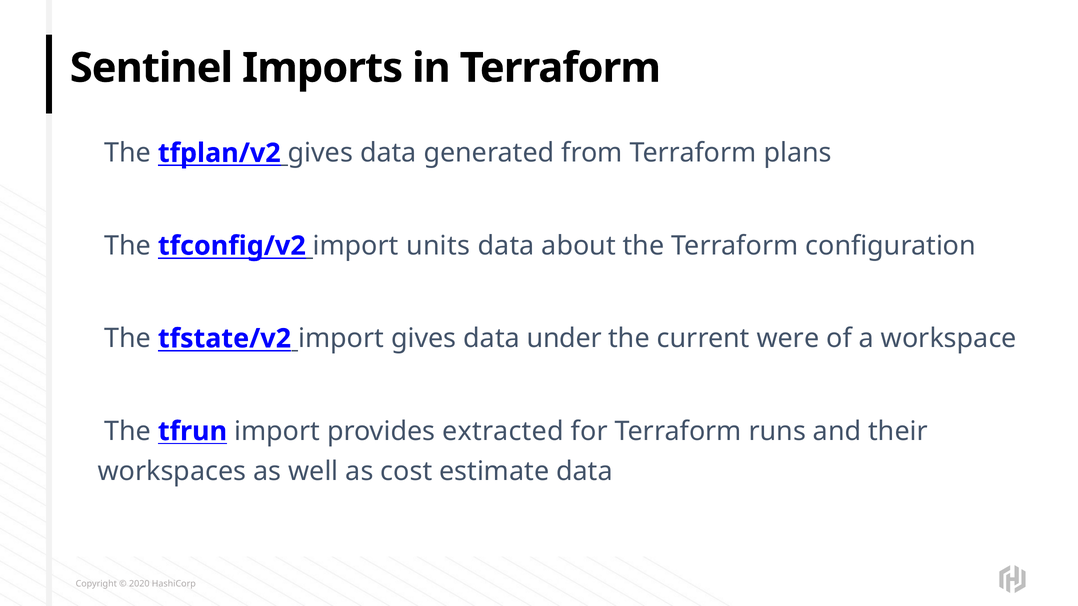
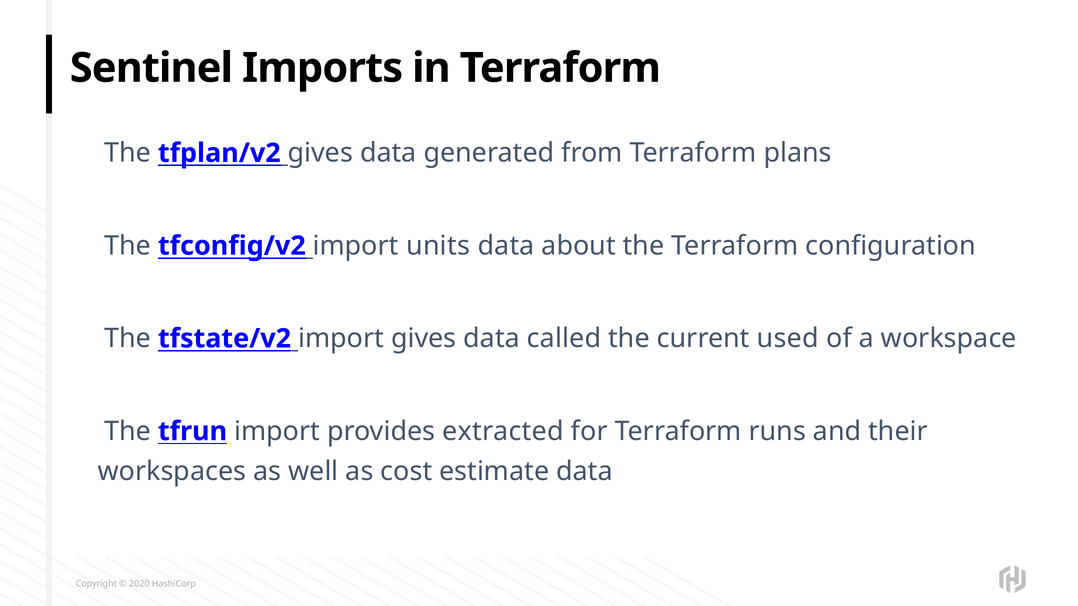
under: under -> called (564, 339)
were: were -> used (788, 339)
